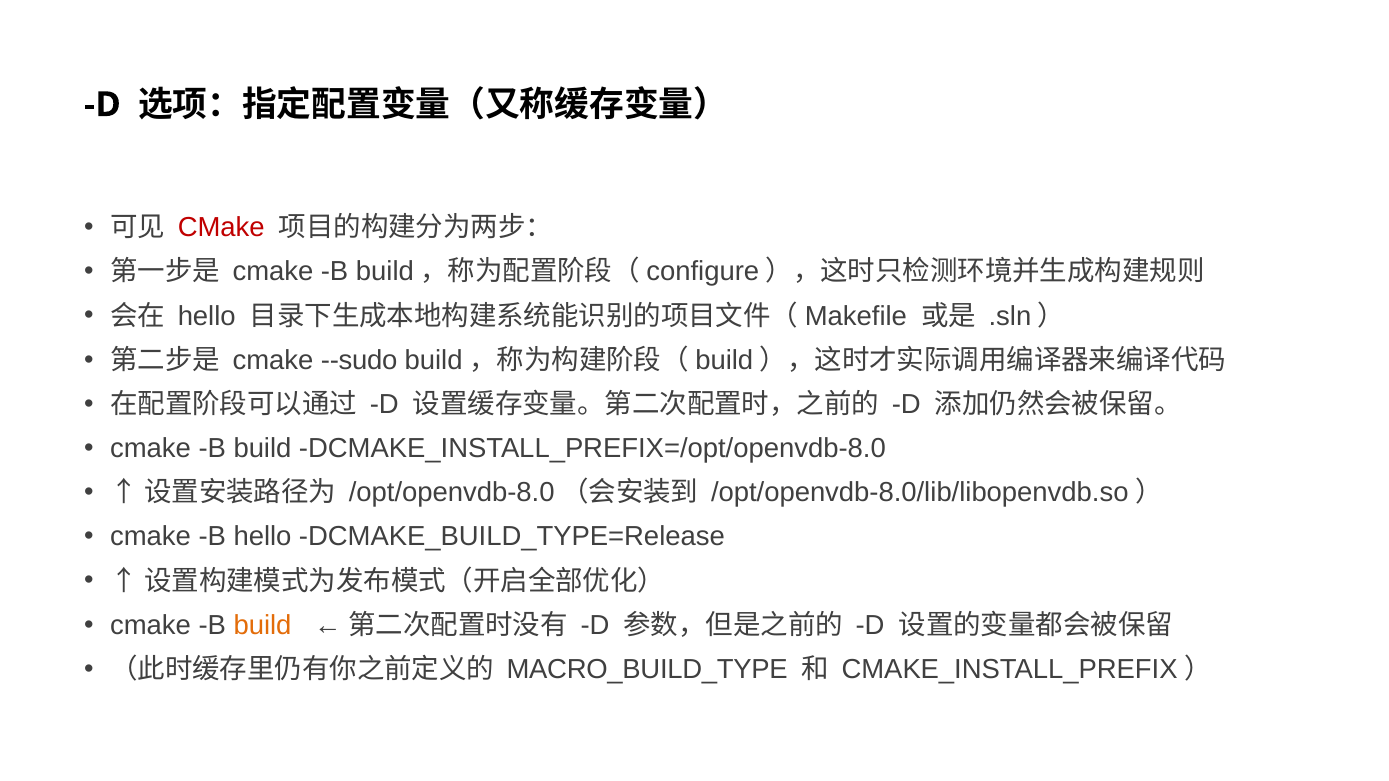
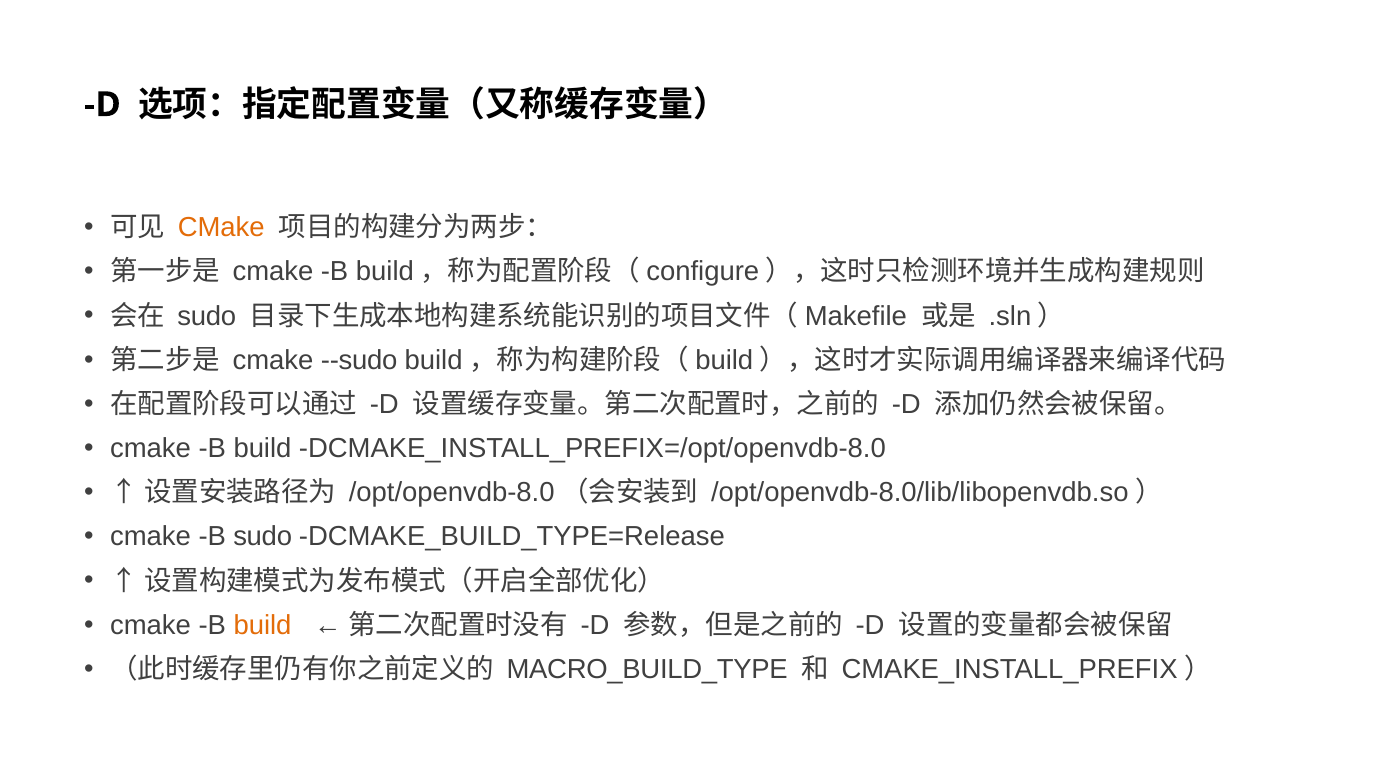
CMake colour: red -> orange (221, 228)
hello: hello -> sudo (207, 316)
B hello: hello -> sudo (263, 537)
